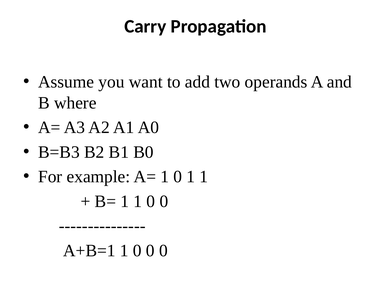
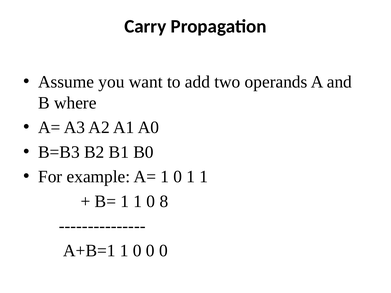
1 1 0 0: 0 -> 8 (164, 202)
